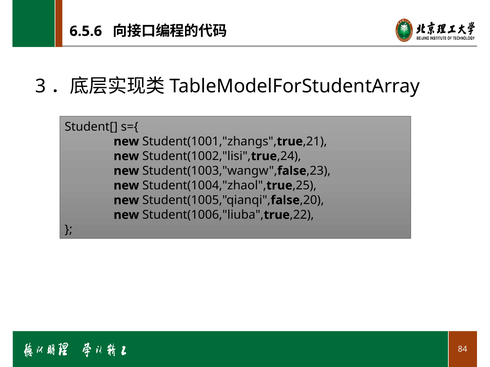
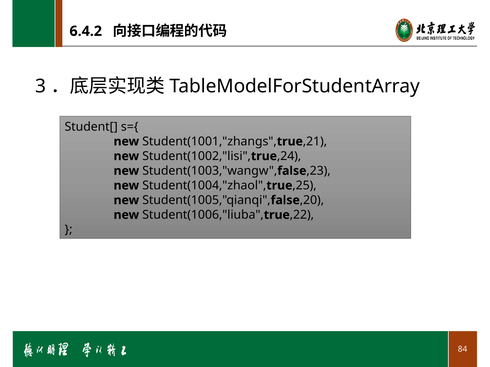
6.5.6: 6.5.6 -> 6.4.2 (86, 31)
